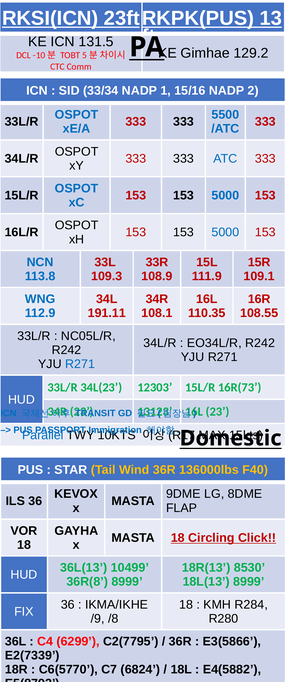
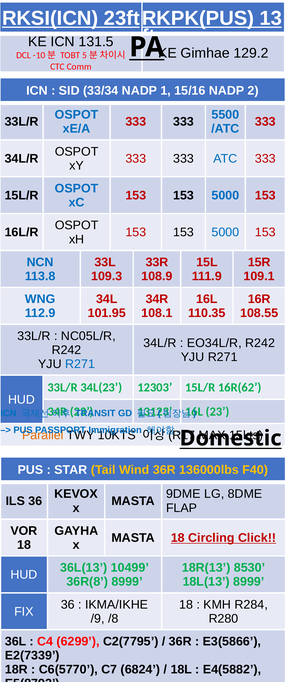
191.11: 191.11 -> 101.95 (107, 313)
16R(73: 16R(73 -> 16R(62 (240, 387)
Parallel colour: blue -> orange (43, 435)
